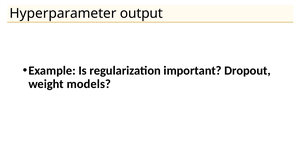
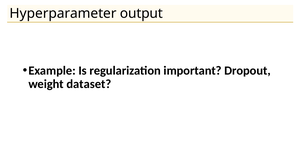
models: models -> dataset (89, 84)
